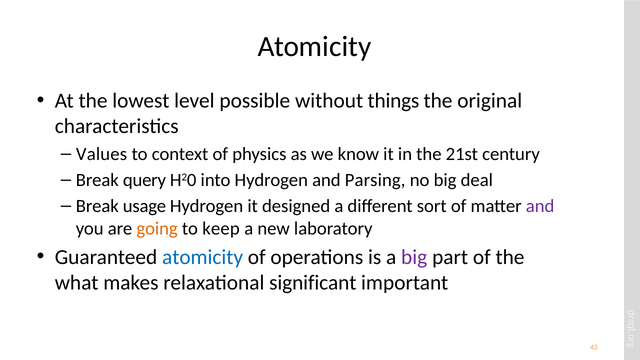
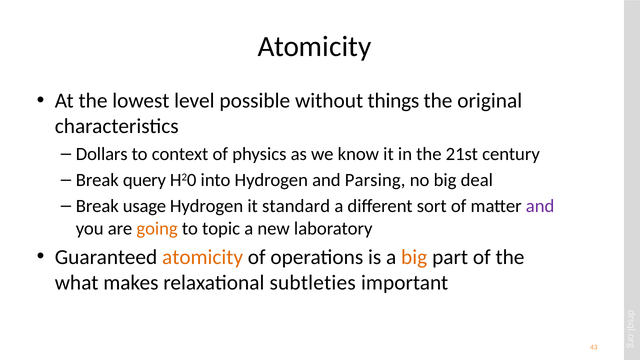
Values: Values -> Dollars (102, 154)
designed: designed -> standard (296, 206)
keep: keep -> topic (221, 229)
atomicity colour: blue -> orange (203, 257)
big colour: purple -> orange (414, 257)
significant: significant -> subtleties (313, 283)
